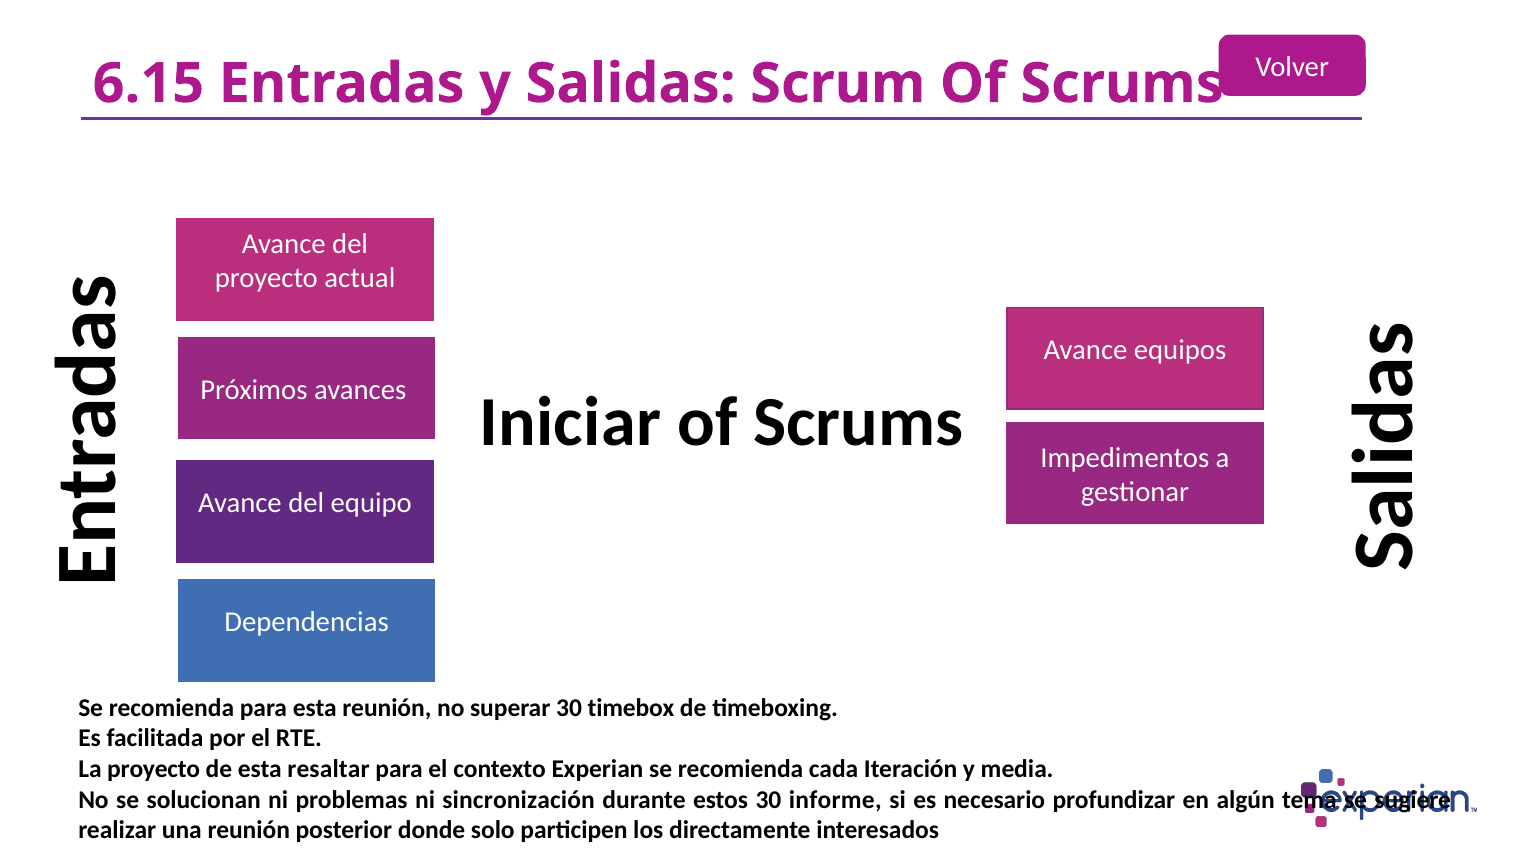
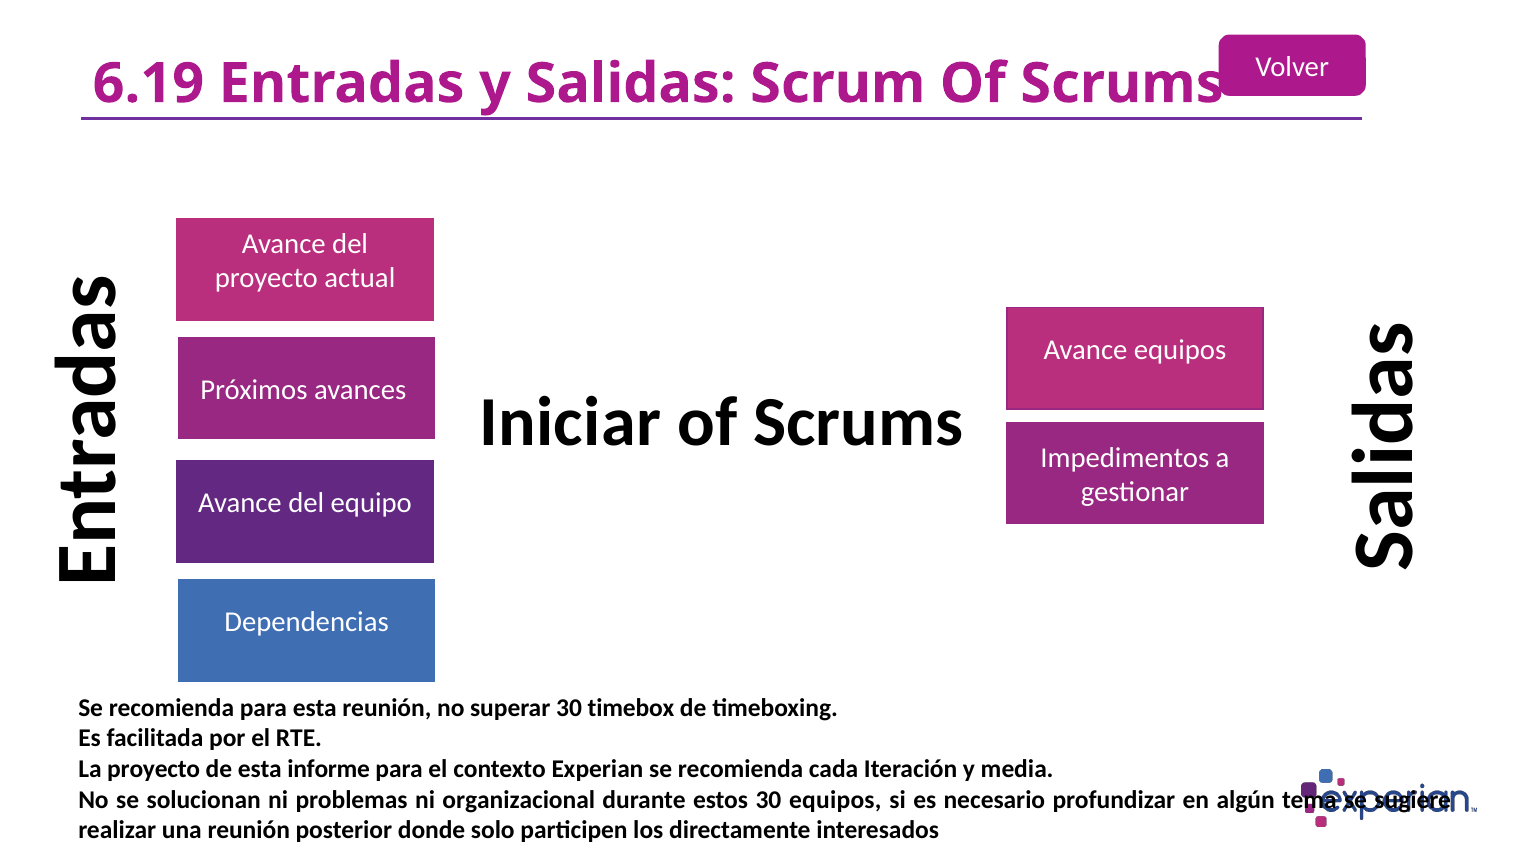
6.15: 6.15 -> 6.19 (148, 84)
resaltar: resaltar -> informe (329, 769)
sincronización: sincronización -> organizacional (519, 799)
30 informe: informe -> equipos (835, 799)
